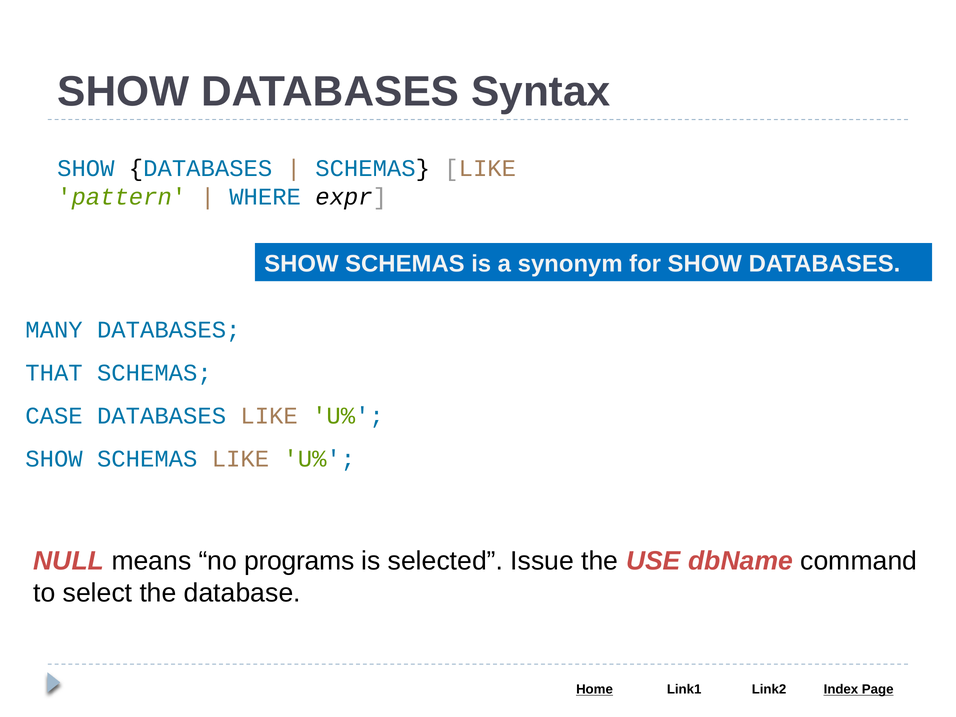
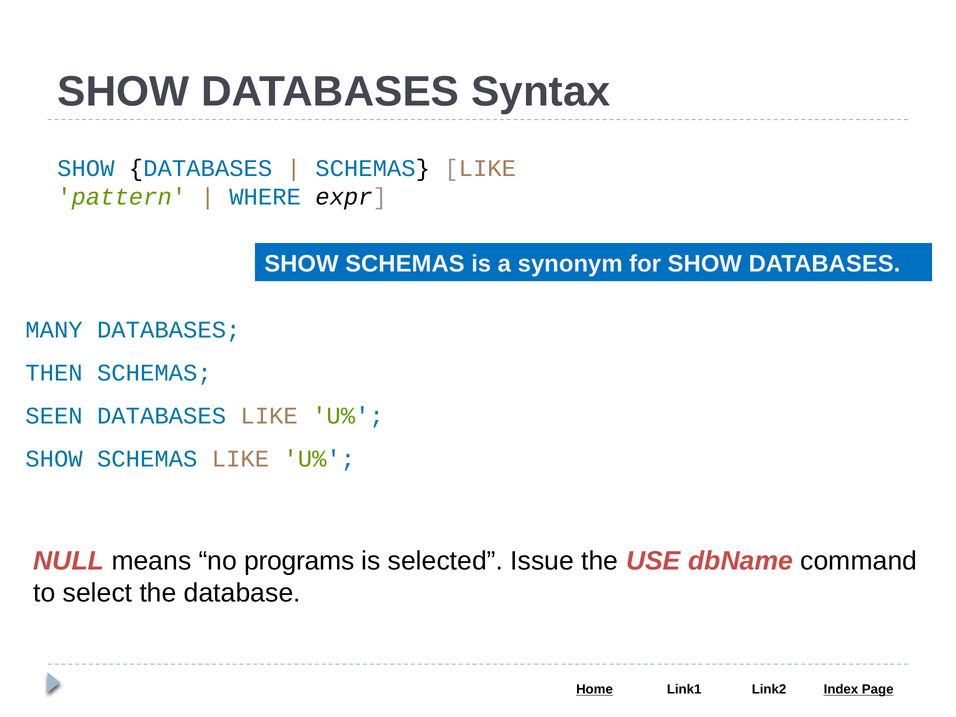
THAT: THAT -> THEN (54, 373)
CASE: CASE -> SEEN (54, 416)
